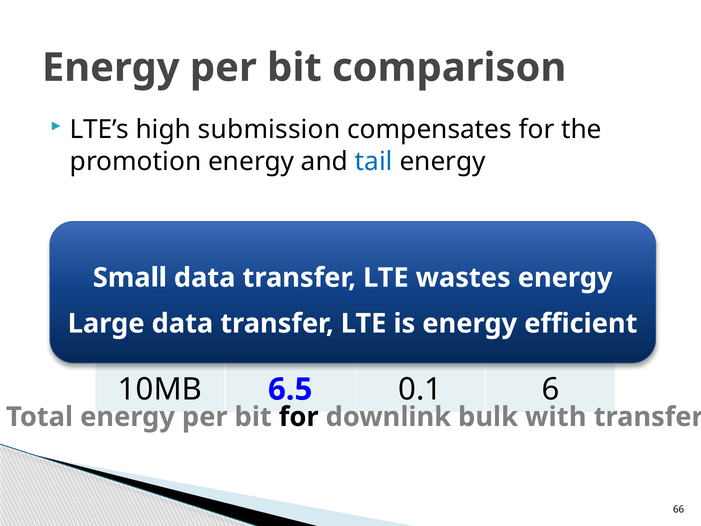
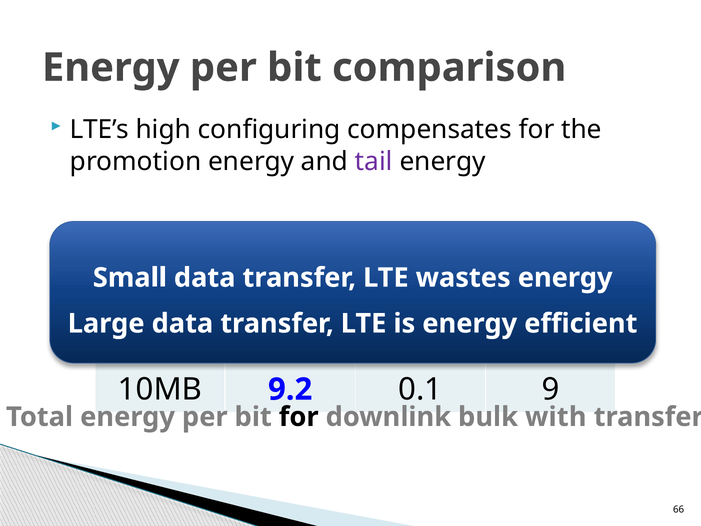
submission: submission -> configuring (269, 130)
tail colour: blue -> purple (374, 161)
6.5: 6.5 -> 9.2 (290, 389)
0.1 6: 6 -> 9 (550, 389)
